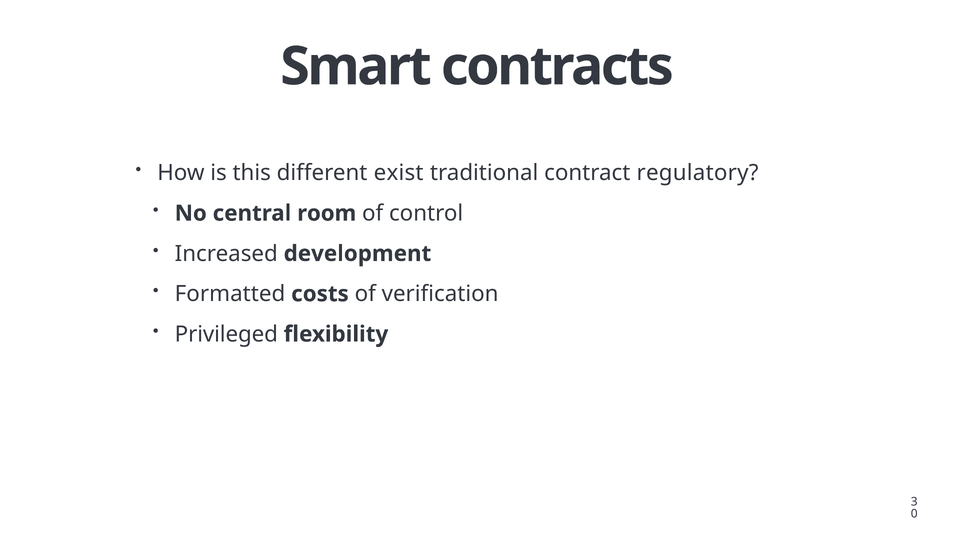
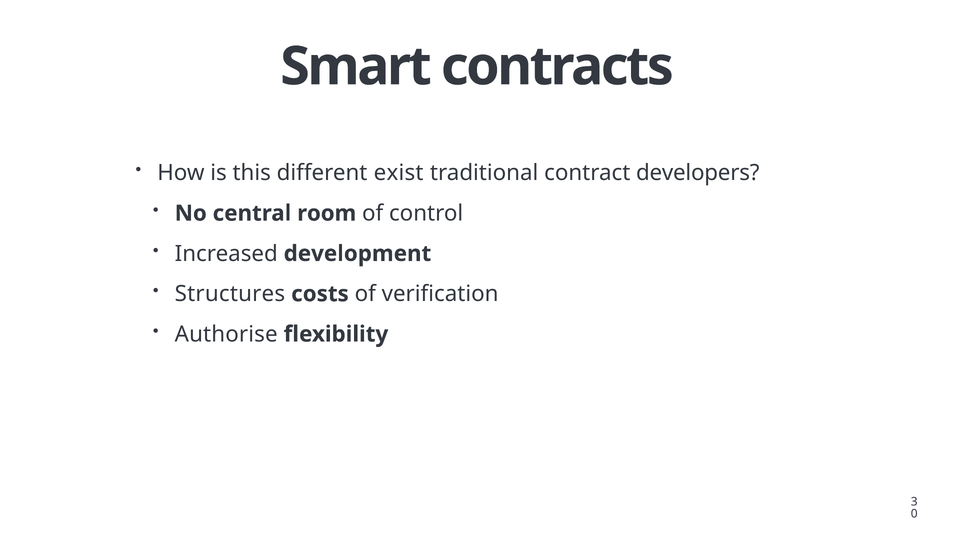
regulatory: regulatory -> developers (698, 173)
Formatted: Formatted -> Structures (230, 294)
Privileged: Privileged -> Authorise (226, 334)
